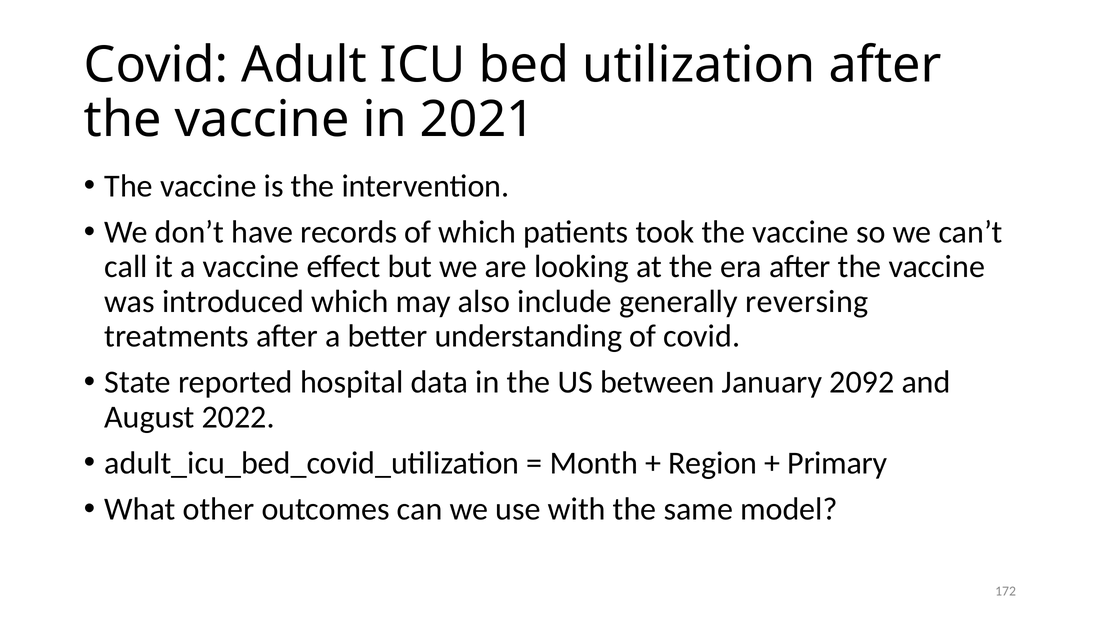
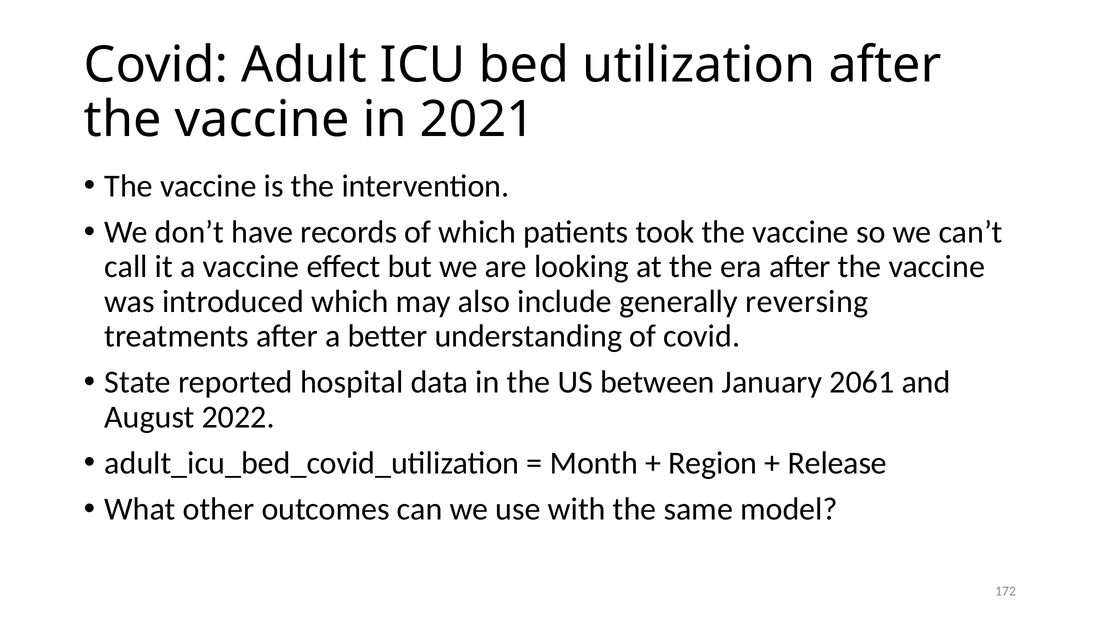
2092: 2092 -> 2061 (862, 382)
Primary: Primary -> Release (837, 463)
